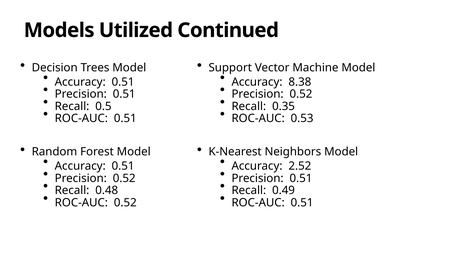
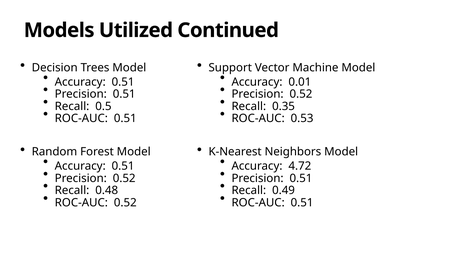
8.38: 8.38 -> 0.01 (300, 82)
2.52: 2.52 -> 4.72 (300, 166)
